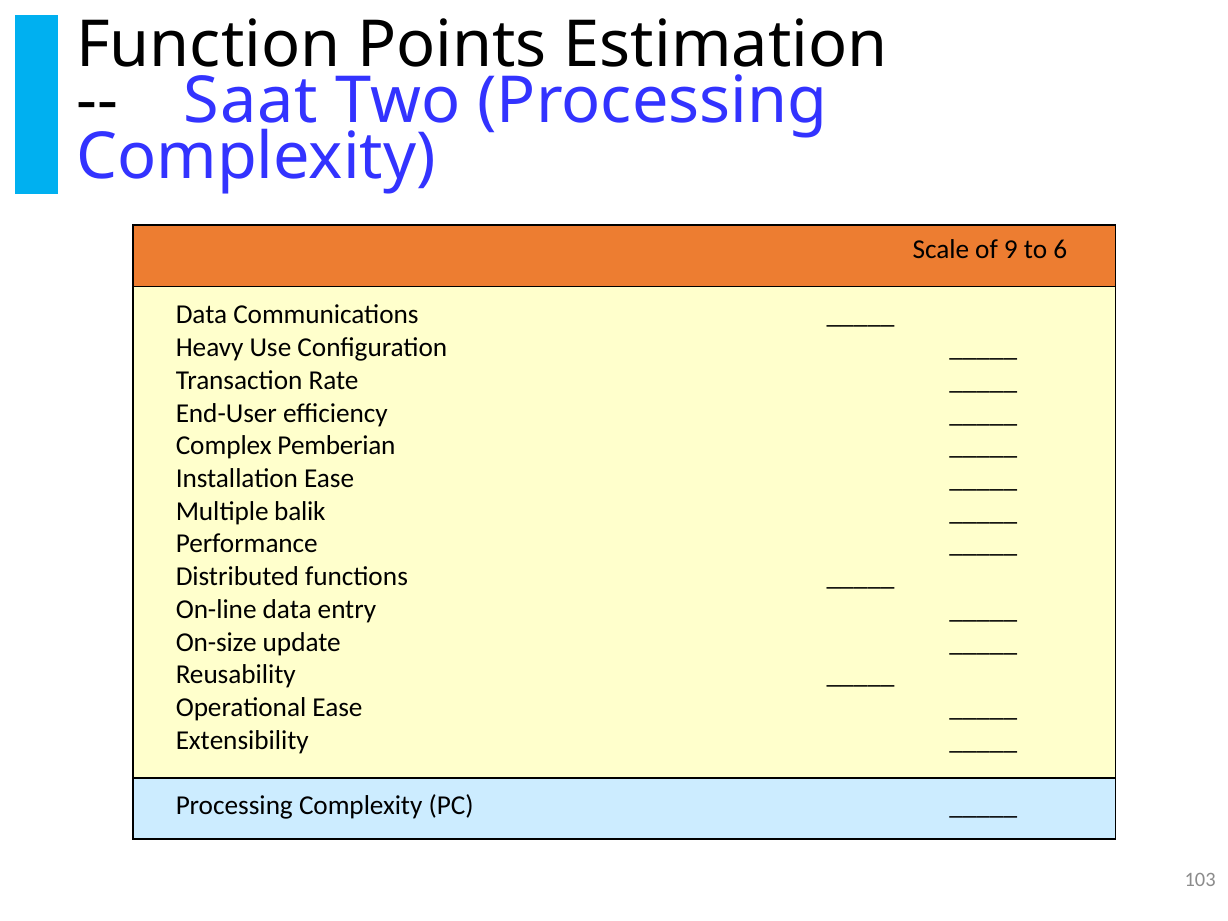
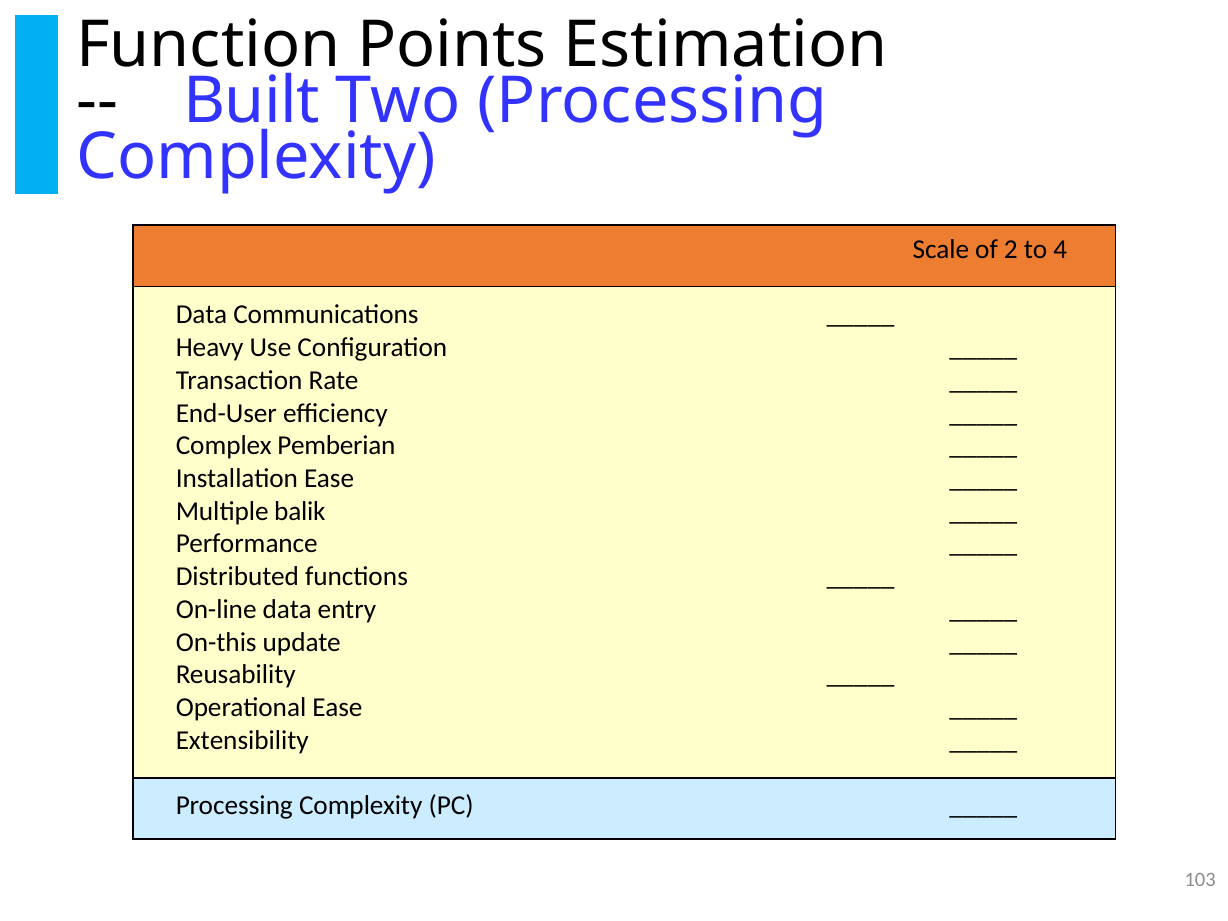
Saat: Saat -> Built (251, 101)
9: 9 -> 2 (1011, 249)
6: 6 -> 4 (1060, 249)
On-size: On-size -> On-this (216, 642)
